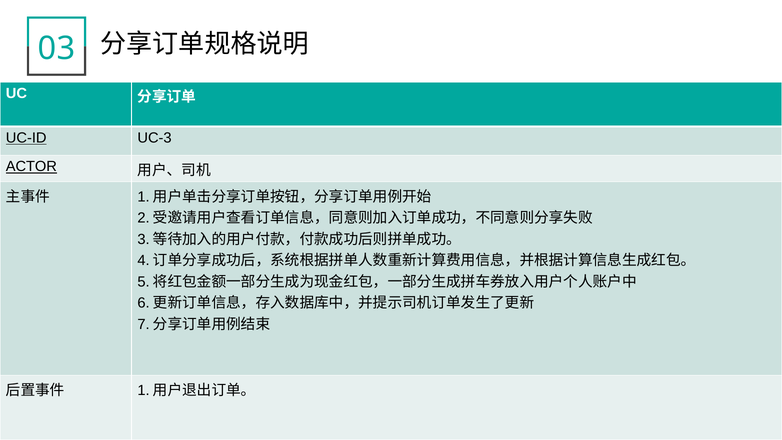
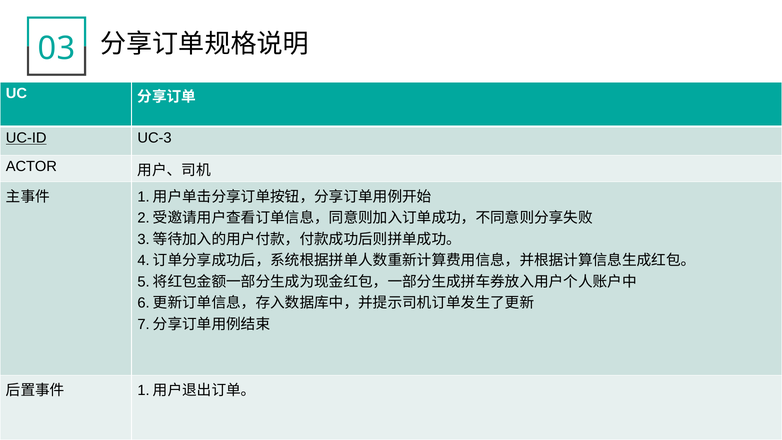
ACTOR underline: present -> none (31, 167)
